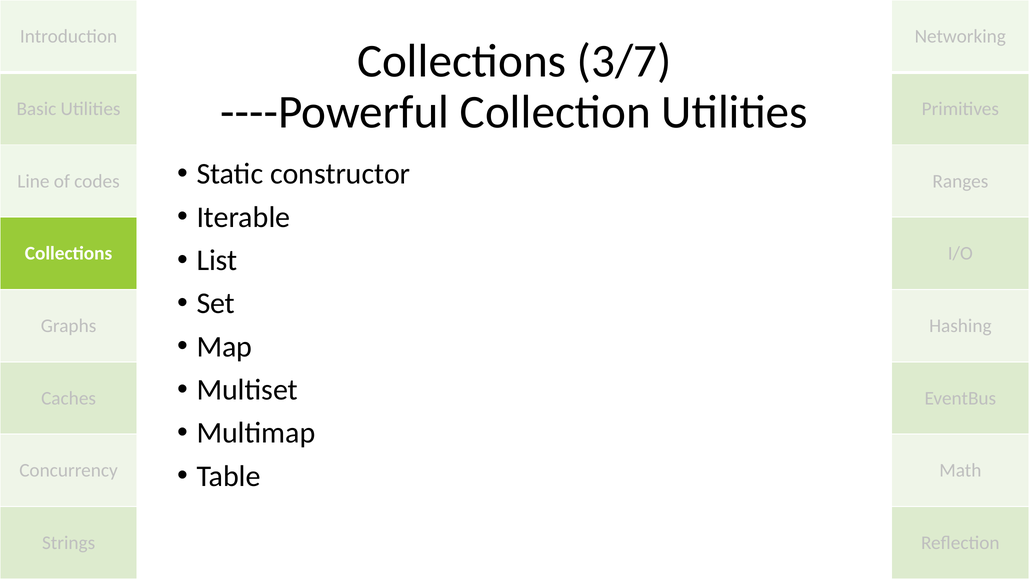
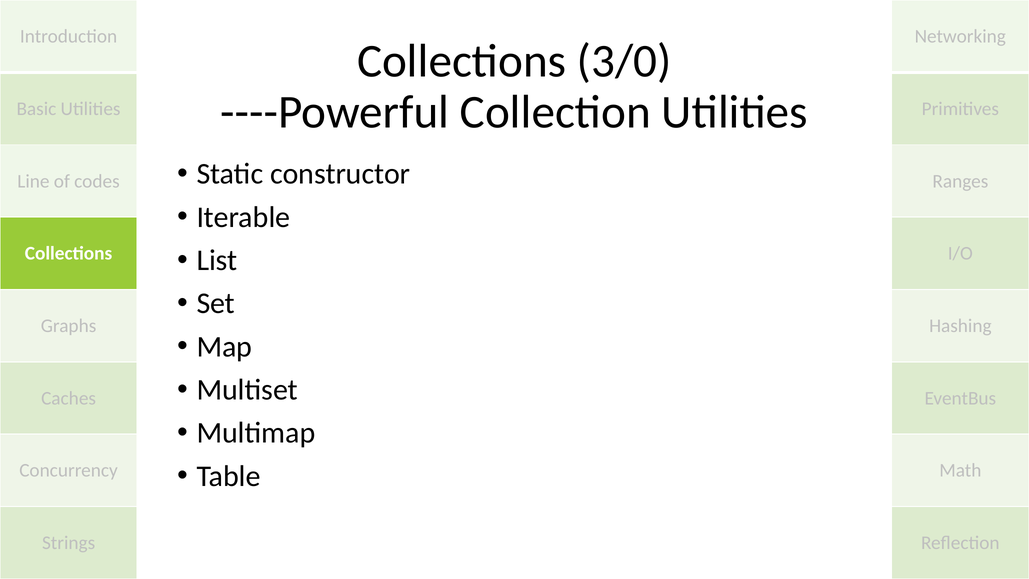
3/7: 3/7 -> 3/0 (624, 61)
